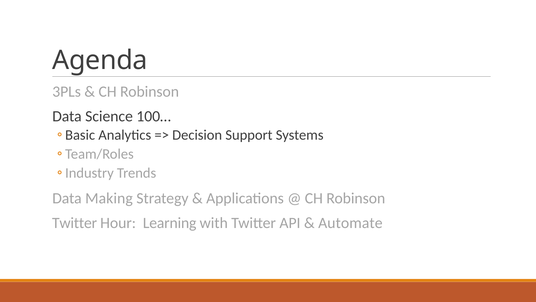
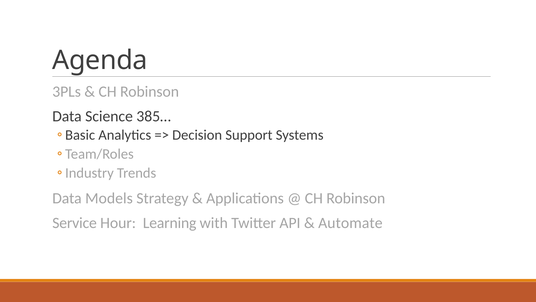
100…: 100… -> 385… (154, 116)
Making: Making -> Models (109, 198)
Twitter: Twitter -> Service (75, 223)
